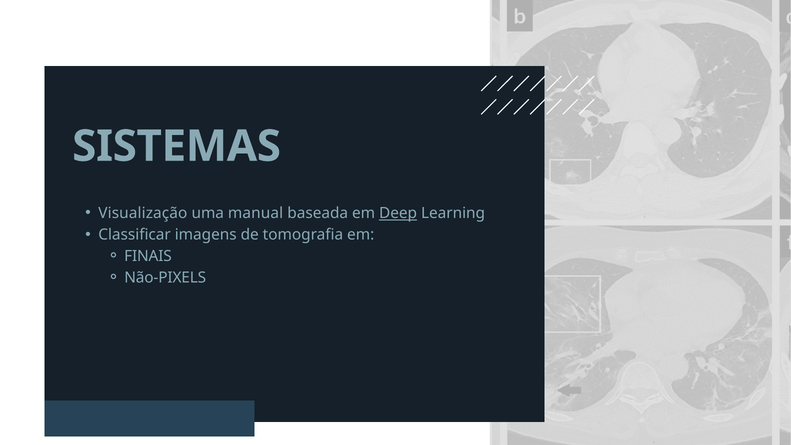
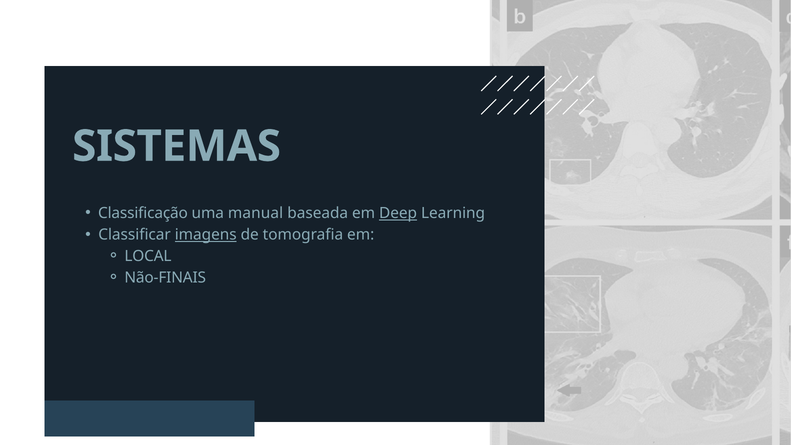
Visualização: Visualização -> Classificação (143, 213)
imagens underline: none -> present (206, 235)
FINAIS: FINAIS -> LOCAL (148, 256)
Não-PIXELS: Não-PIXELS -> Não-FINAIS (165, 278)
